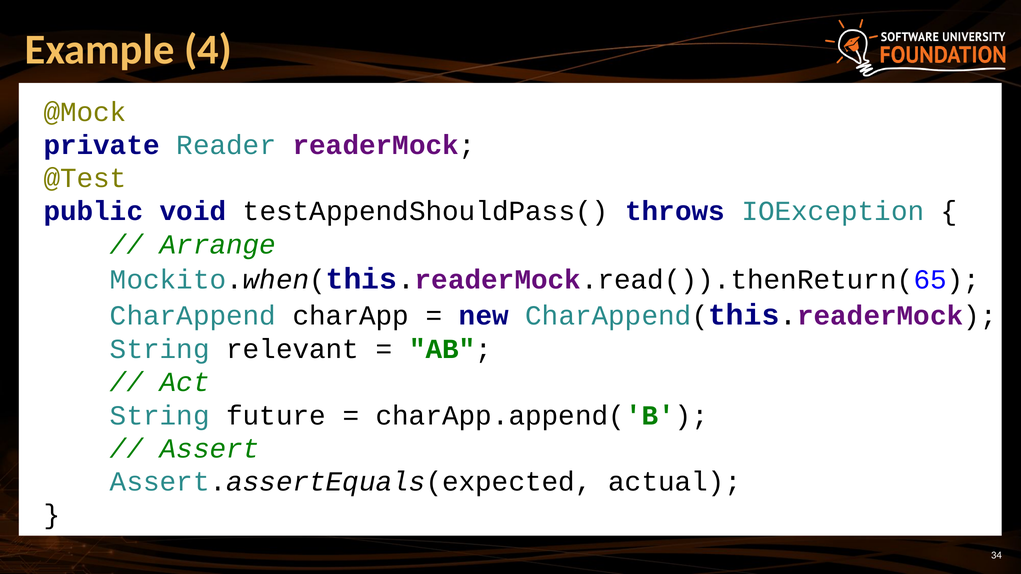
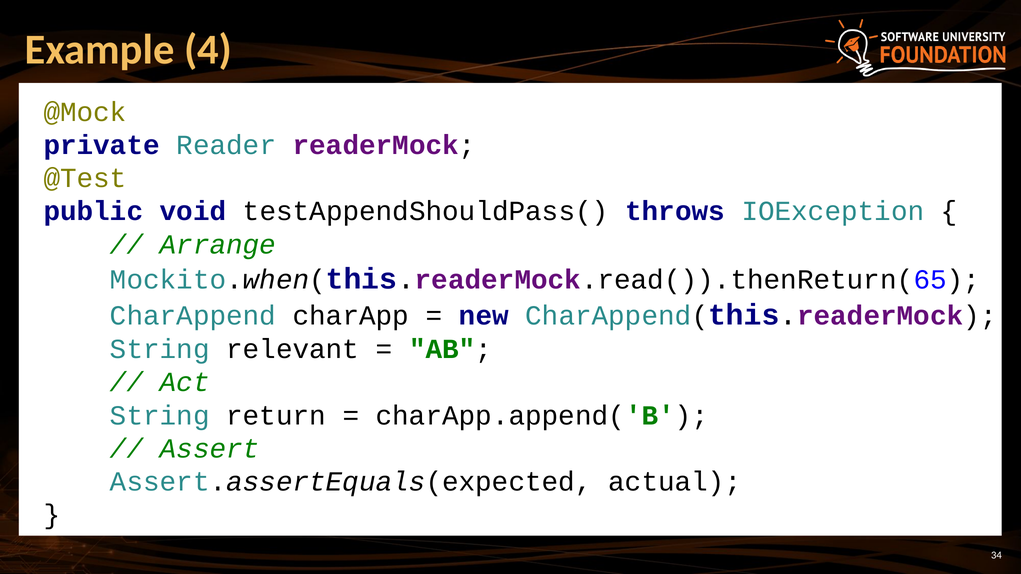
future: future -> return (276, 416)
